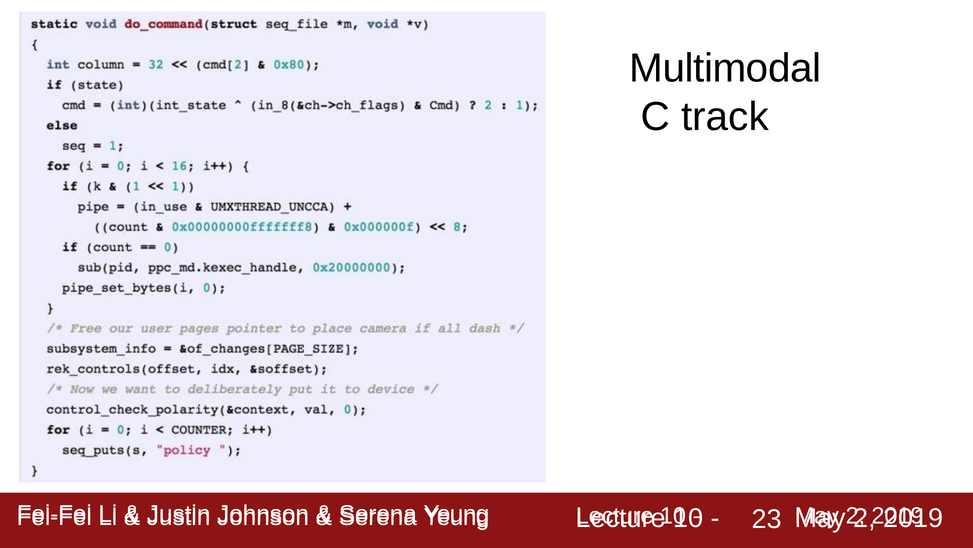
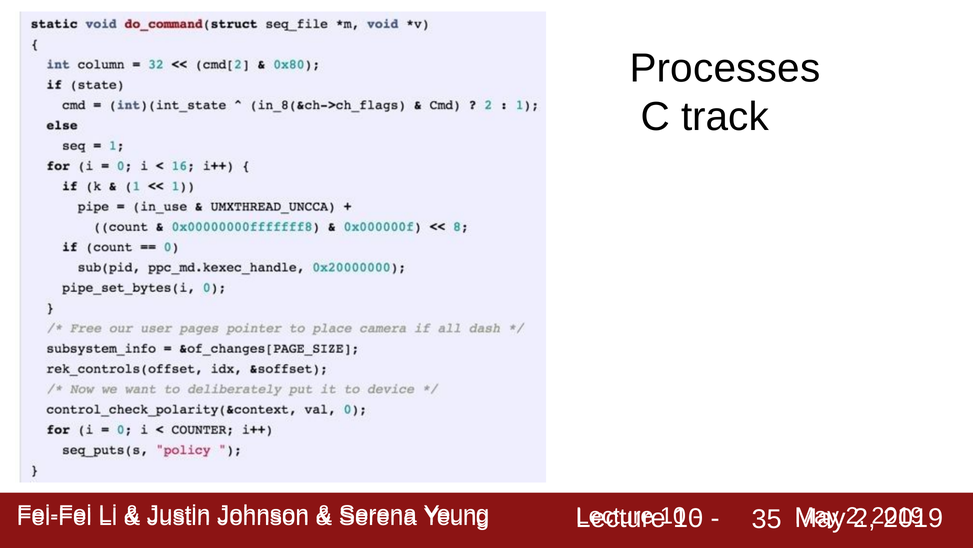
Multimodal: Multimodal -> Processes (725, 68)
23: 23 -> 35 (767, 518)
